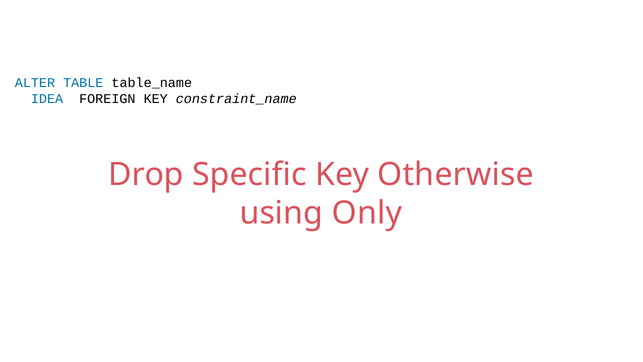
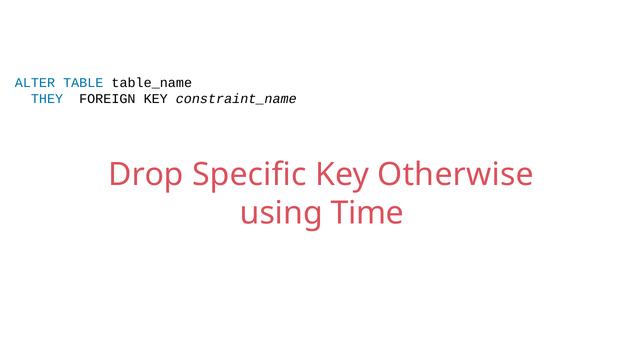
IDEA: IDEA -> THEY (47, 99)
Only: Only -> Time (367, 213)
